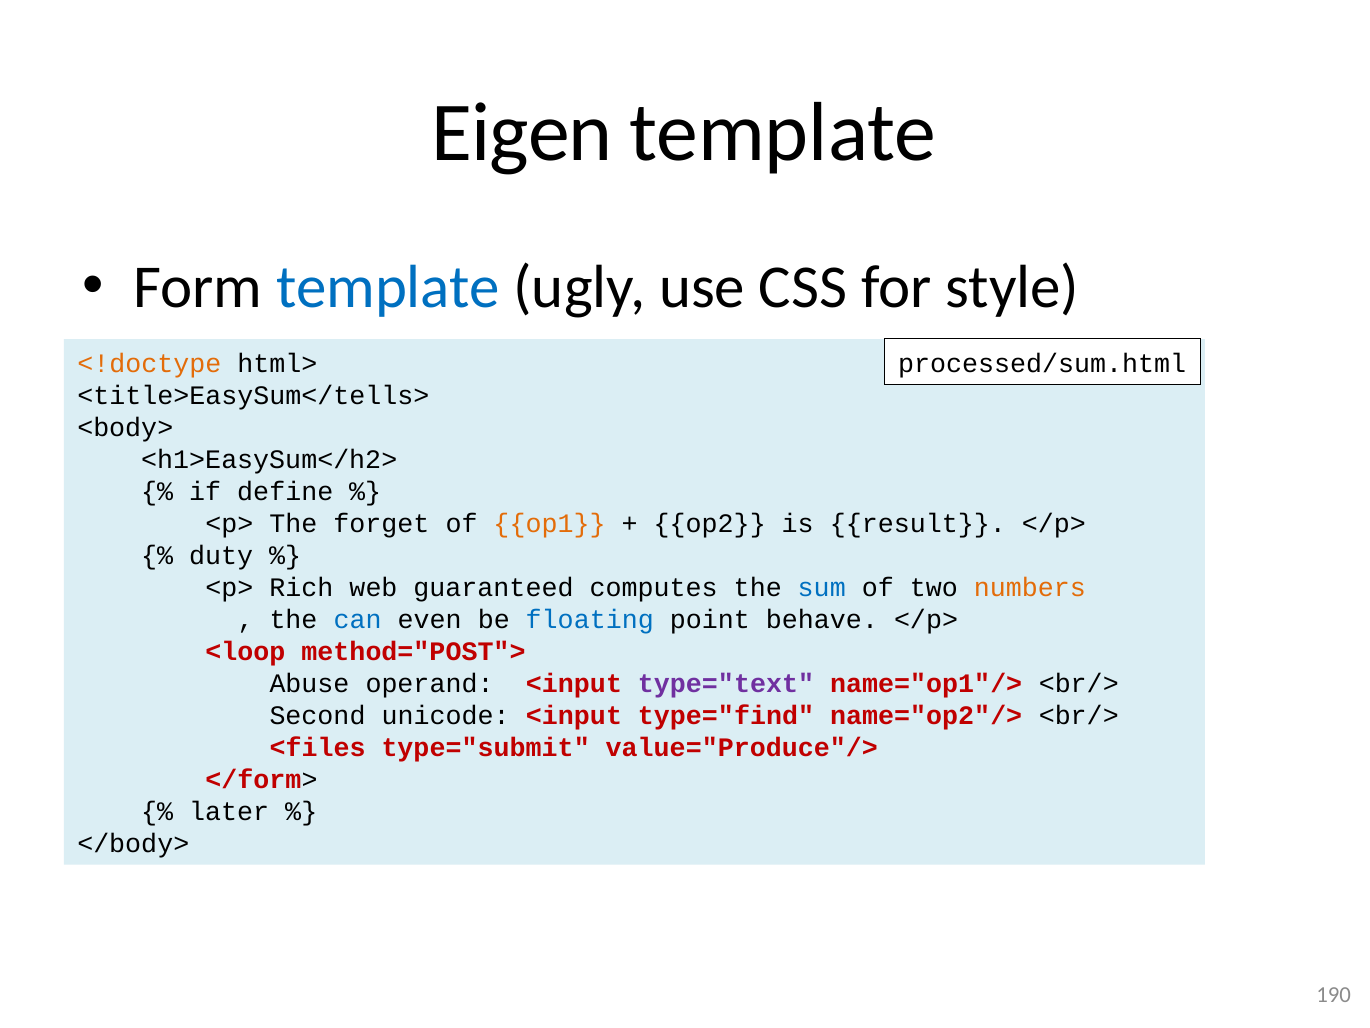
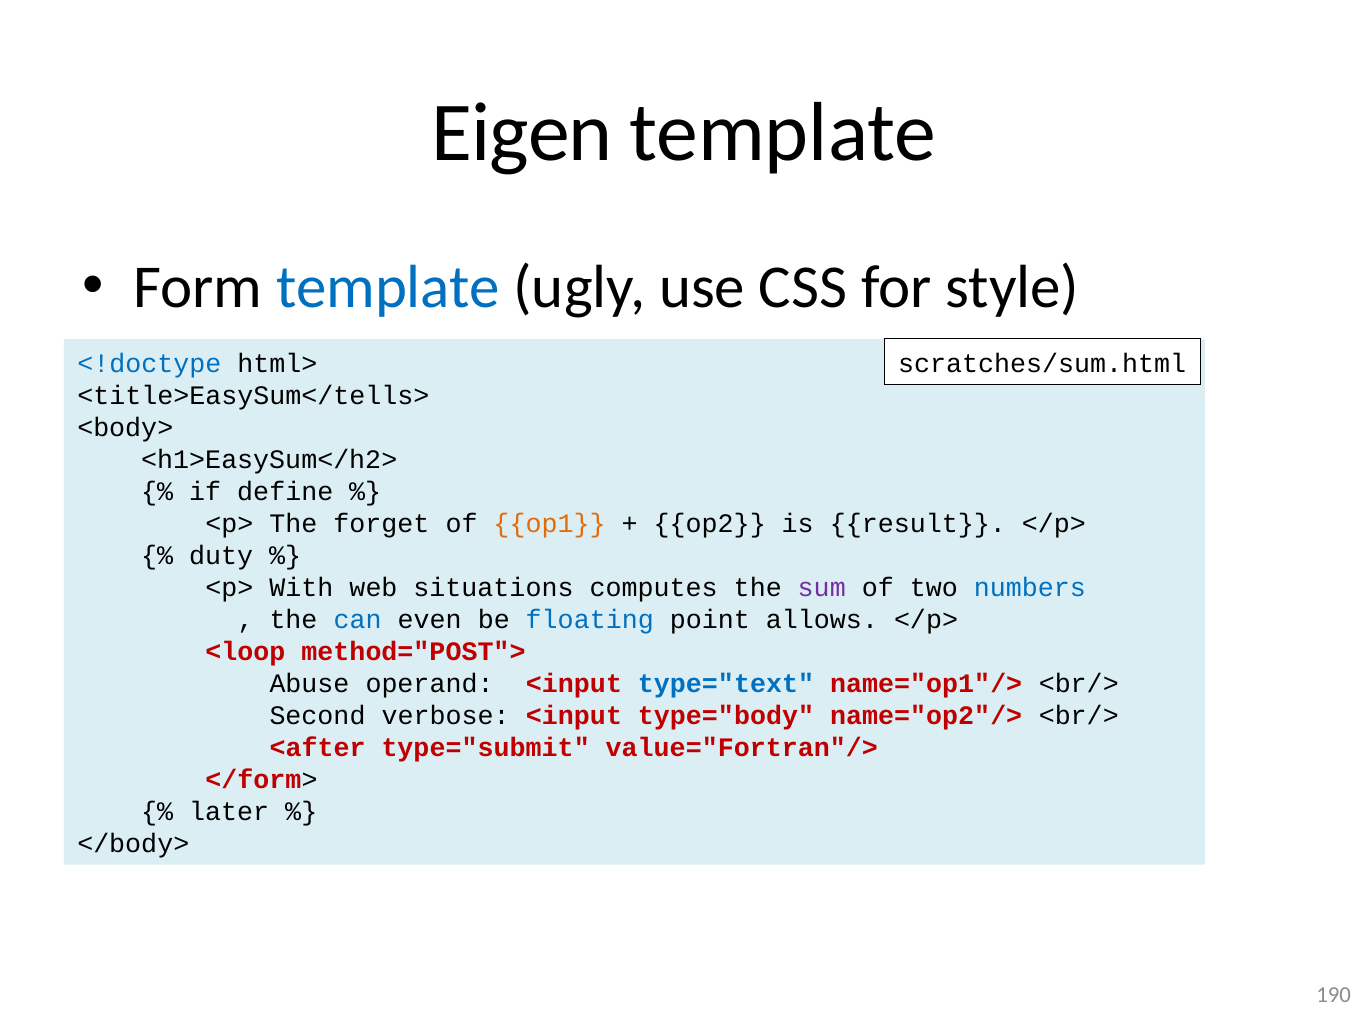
processed/sum.html: processed/sum.html -> scratches/sum.html (1042, 363)
<!doctype colour: orange -> blue (149, 364)
Rich: Rich -> With (301, 587)
guaranteed: guaranteed -> situations (493, 587)
sum colour: blue -> purple (822, 587)
numbers colour: orange -> blue (1030, 587)
behave: behave -> allows (822, 619)
type="text colour: purple -> blue (726, 683)
unicode: unicode -> verbose (446, 715)
type="find: type="find -> type="body (726, 715)
<files: <files -> <after (318, 747)
value="Produce"/>: value="Produce"/> -> value="Fortran"/> (742, 747)
